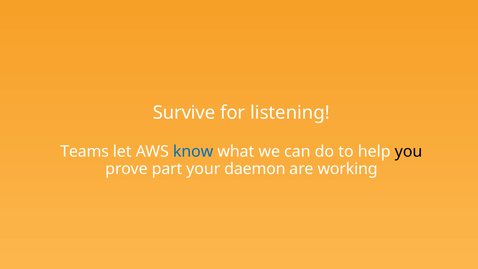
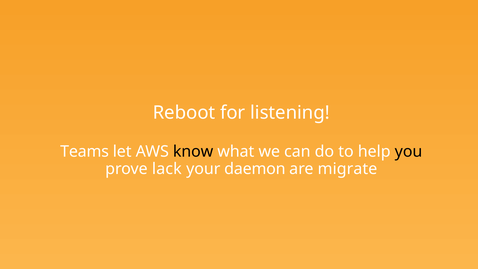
Survive: Survive -> Reboot (184, 113)
know colour: blue -> black (193, 152)
part: part -> lack (167, 169)
working: working -> migrate (347, 169)
